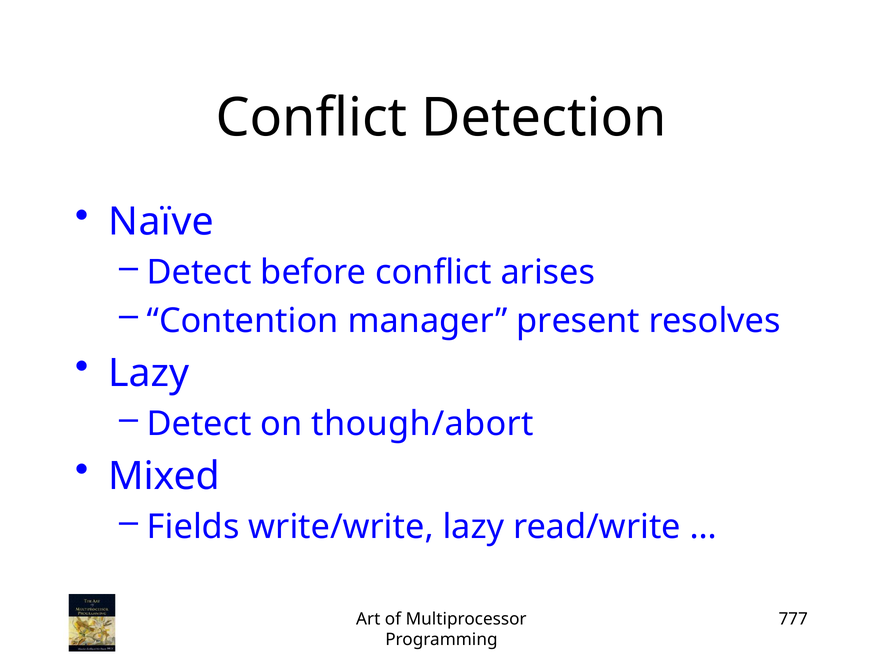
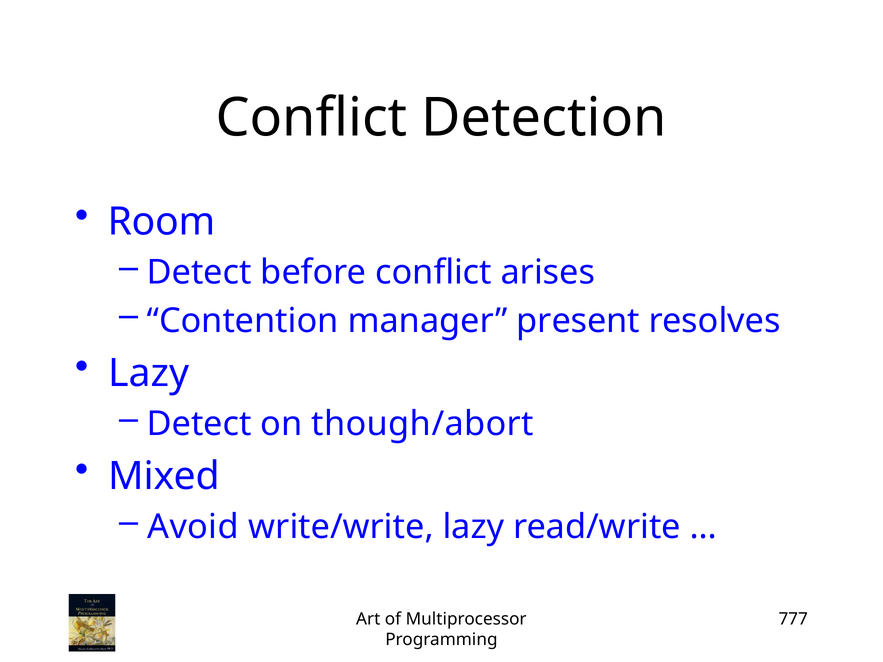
Naïve: Naïve -> Room (162, 222)
Fields: Fields -> Avoid (193, 527)
